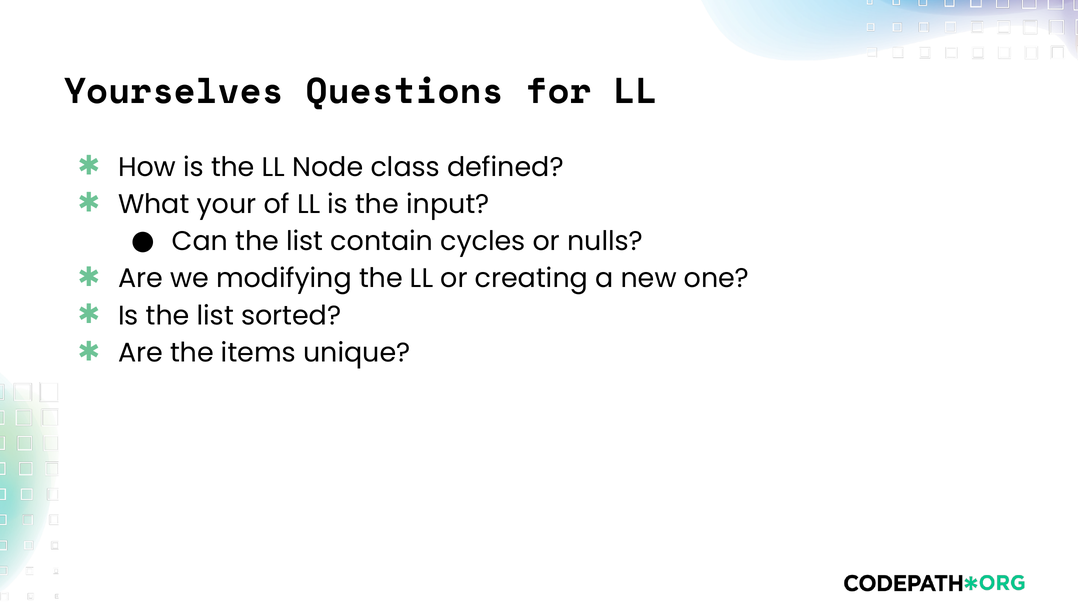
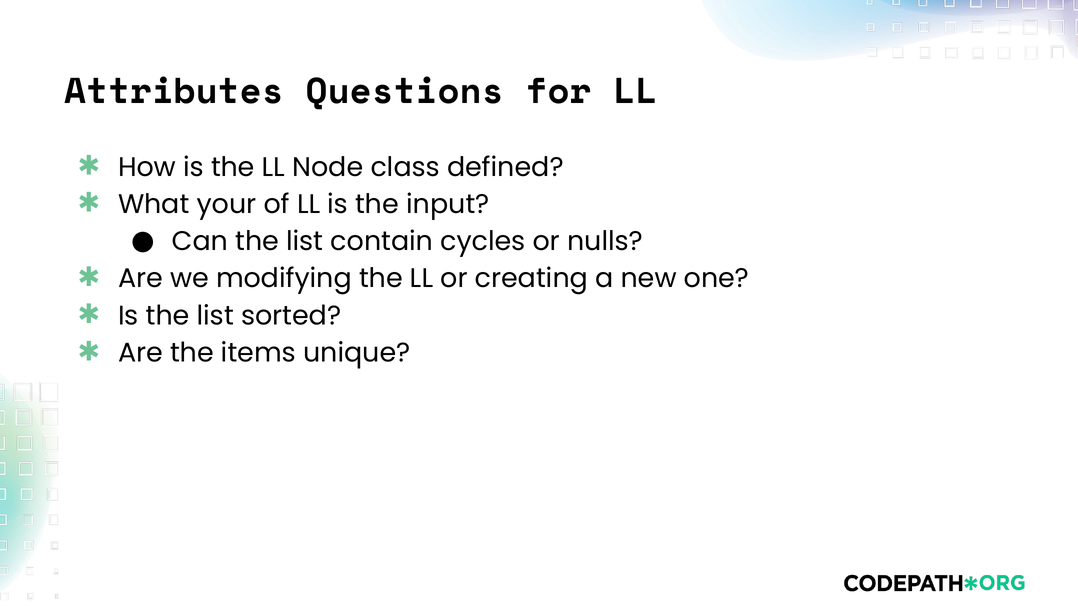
Yourselves: Yourselves -> Attributes (174, 92)
